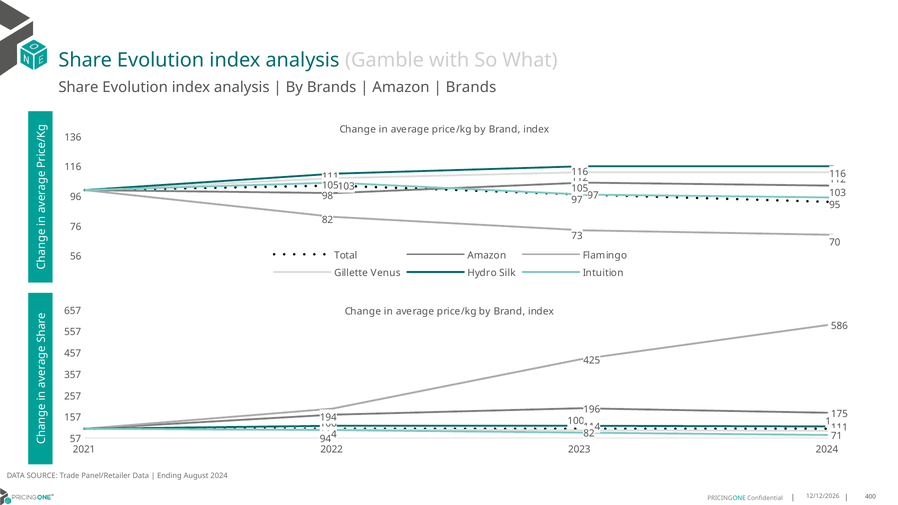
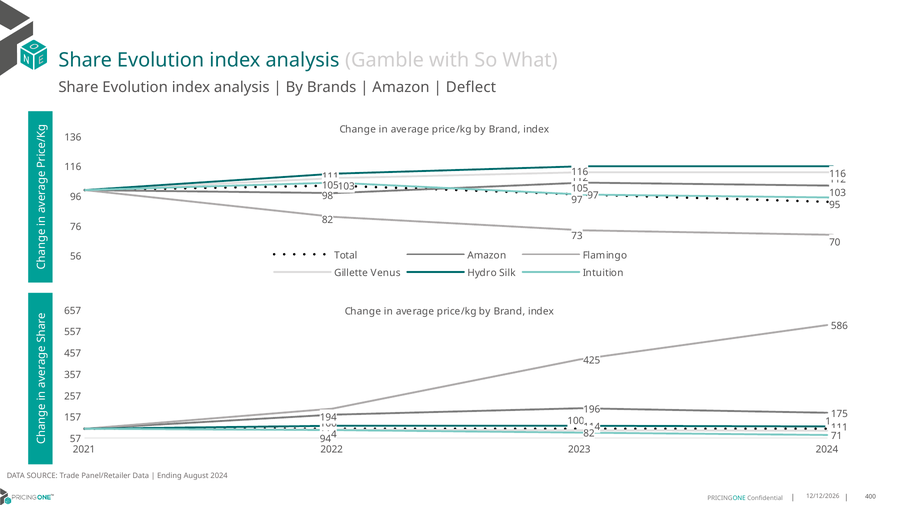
Brands: Brands -> Deflect (471, 88)
